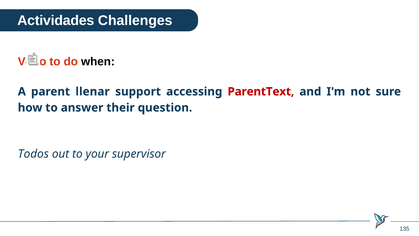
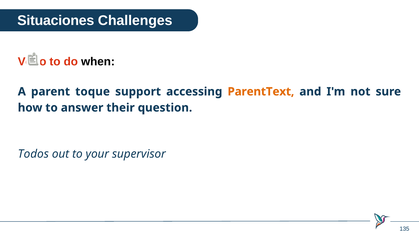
Actividades: Actividades -> Situaciones (56, 20)
llenar: llenar -> toque (93, 91)
ParentText colour: red -> orange (261, 91)
